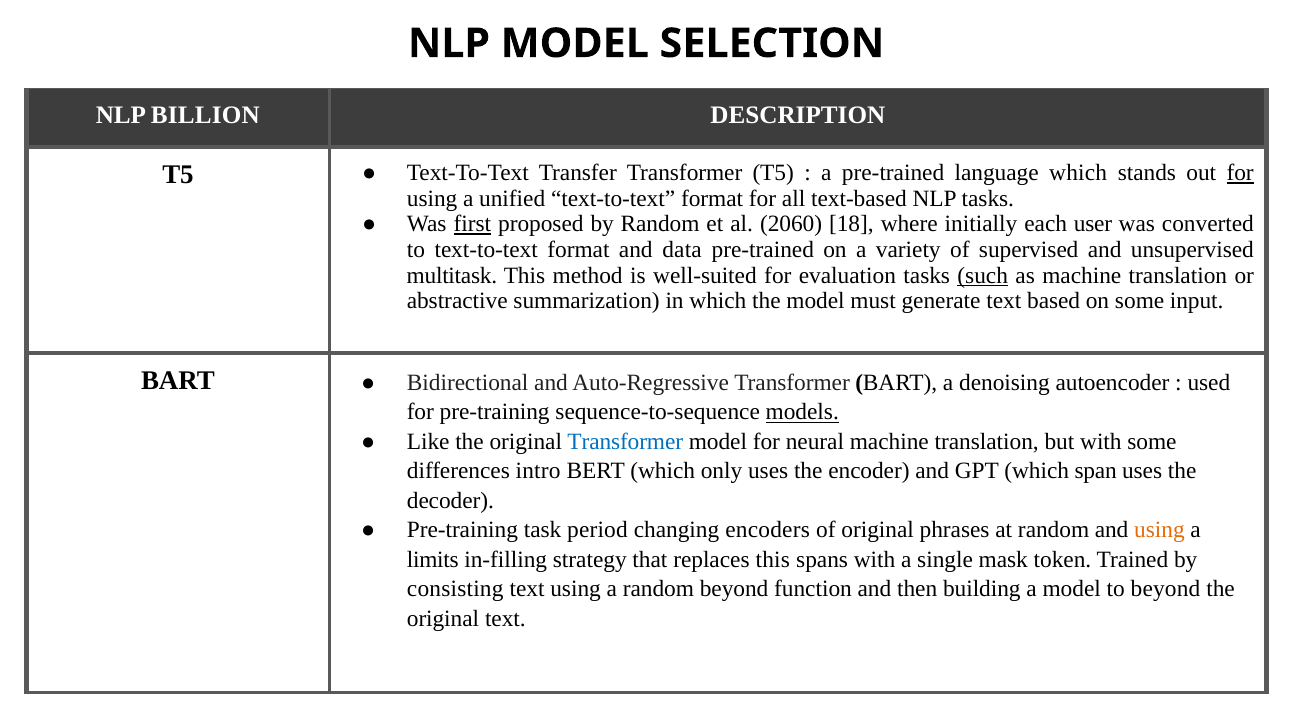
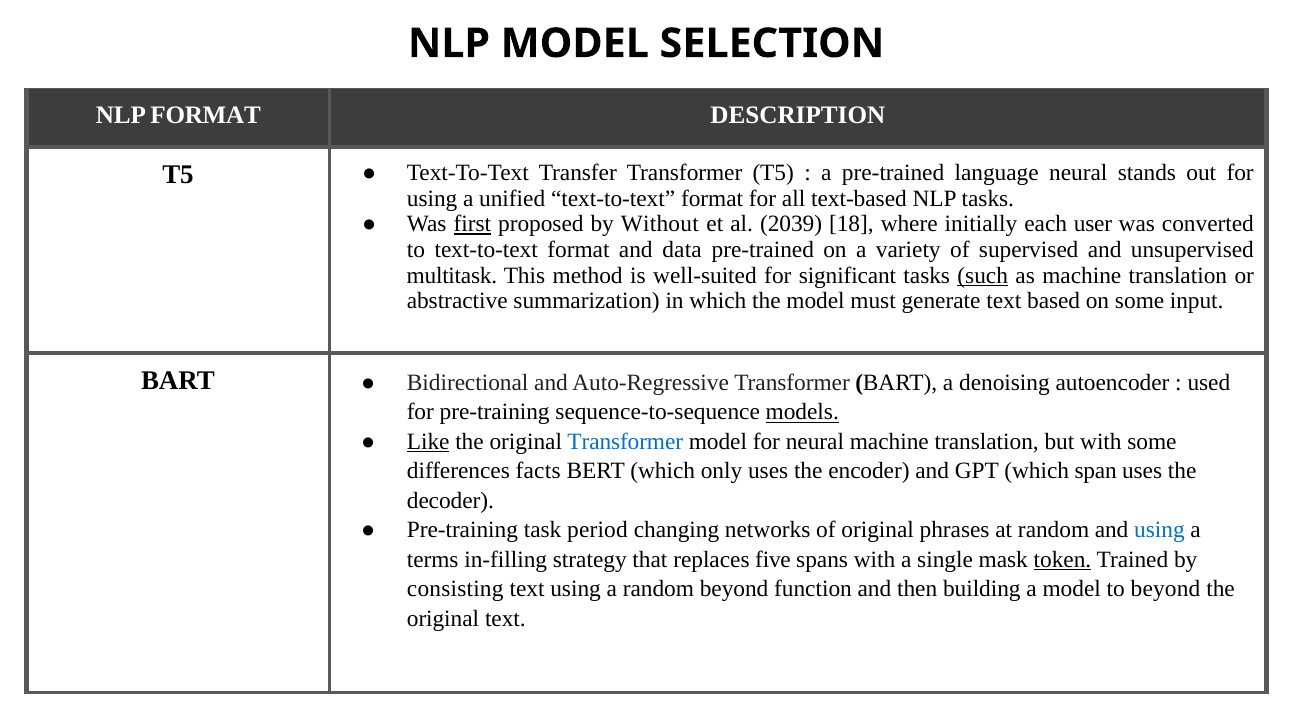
NLP BILLION: BILLION -> FORMAT (206, 116)
language which: which -> neural (1078, 173)
for underline: present -> none (1240, 173)
by Random: Random -> Without (660, 224)
2060: 2060 -> 2039 (791, 224)
evaluation: evaluation -> significant (847, 275)
Like underline: none -> present (428, 442)
intro: intro -> facts (538, 471)
encoders: encoders -> networks (768, 530)
using colour: orange -> blue (1159, 530)
limits: limits -> terms (433, 560)
replaces this: this -> five (773, 560)
token underline: none -> present (1062, 560)
